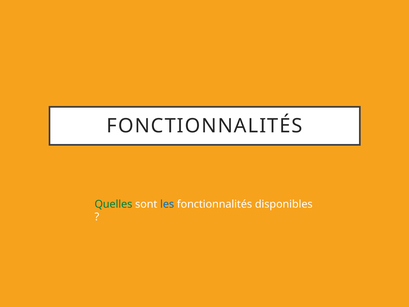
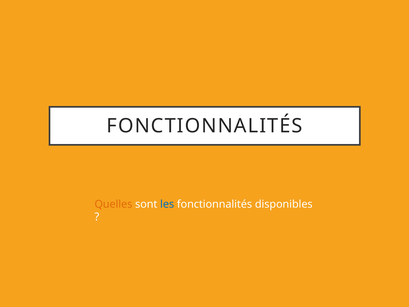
Quelles colour: green -> orange (113, 204)
